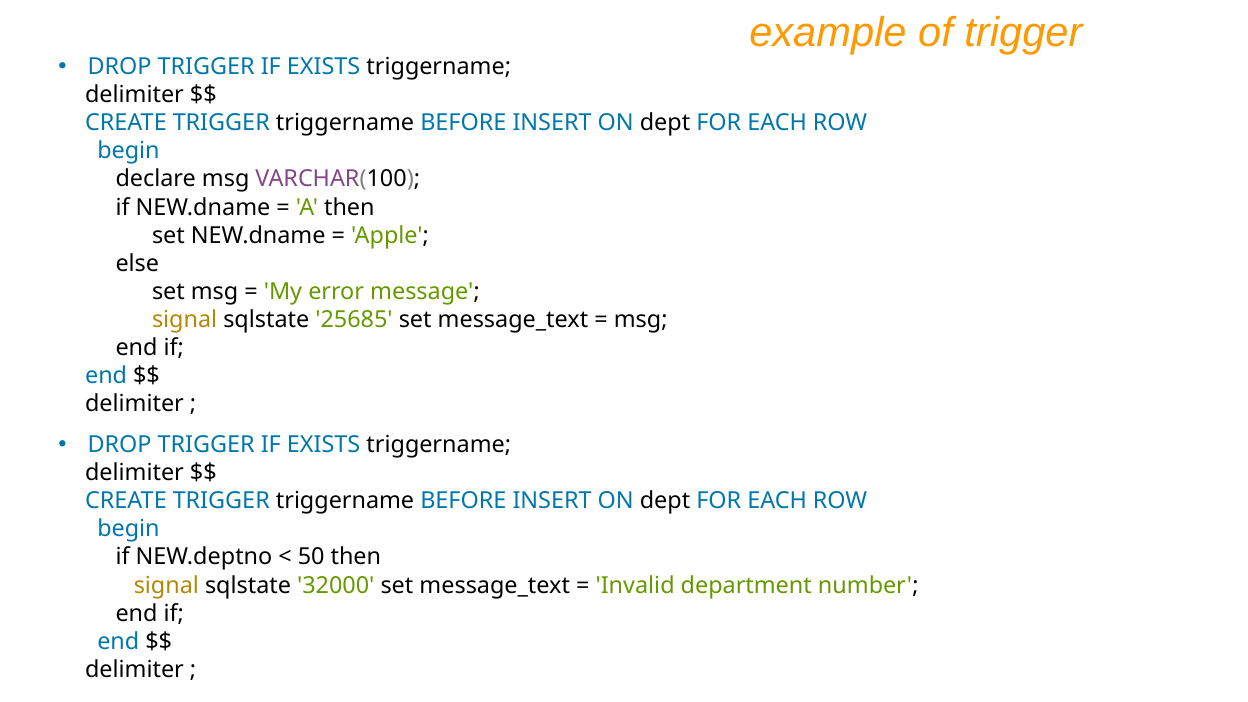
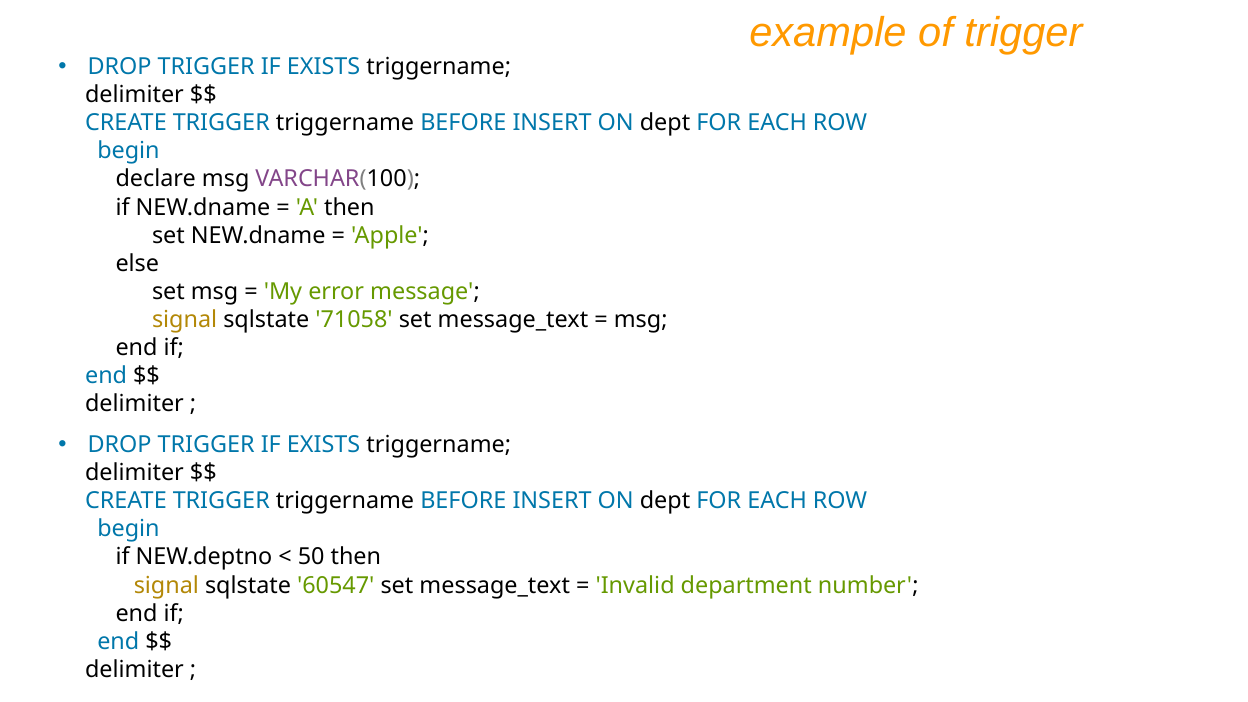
25685: 25685 -> 71058 (354, 320)
32000: 32000 -> 60547 (336, 585)
